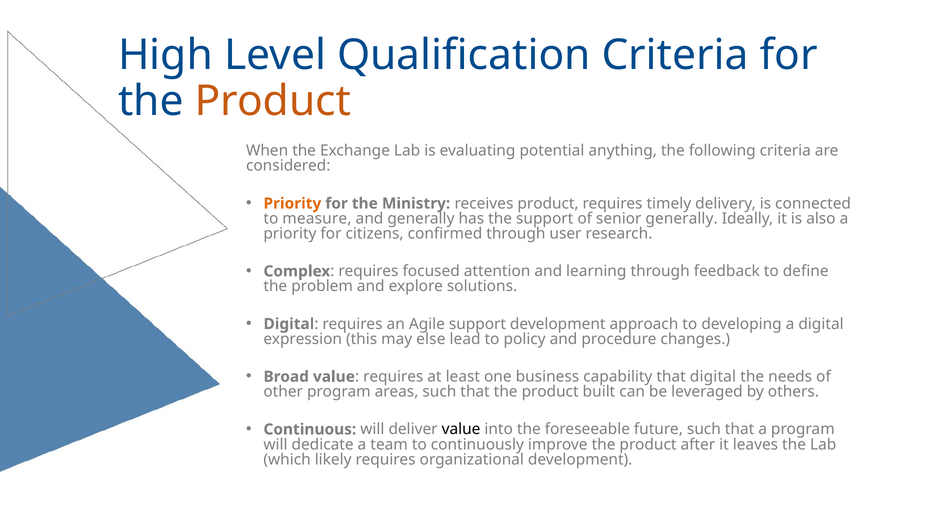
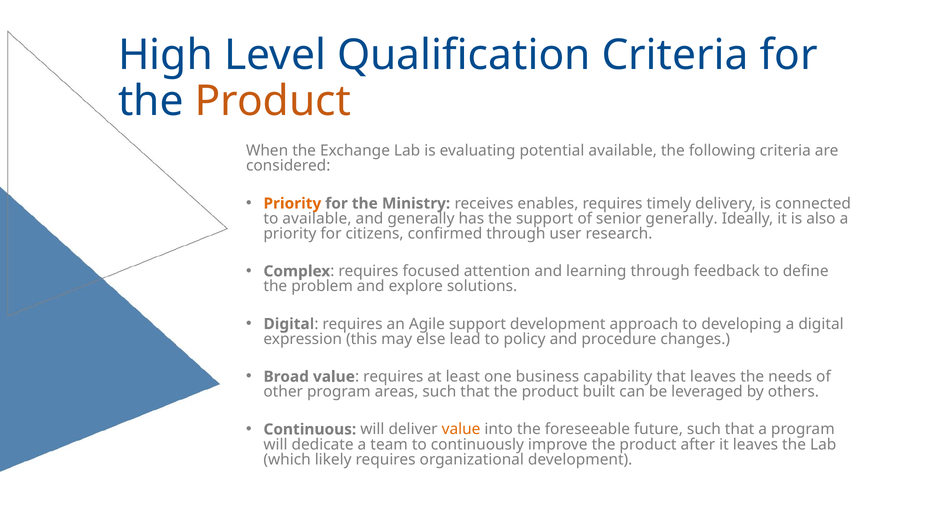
potential anything: anything -> available (623, 151)
receives product: product -> enables (548, 203)
to measure: measure -> available (317, 218)
that digital: digital -> leaves (713, 376)
value colour: black -> orange (461, 429)
